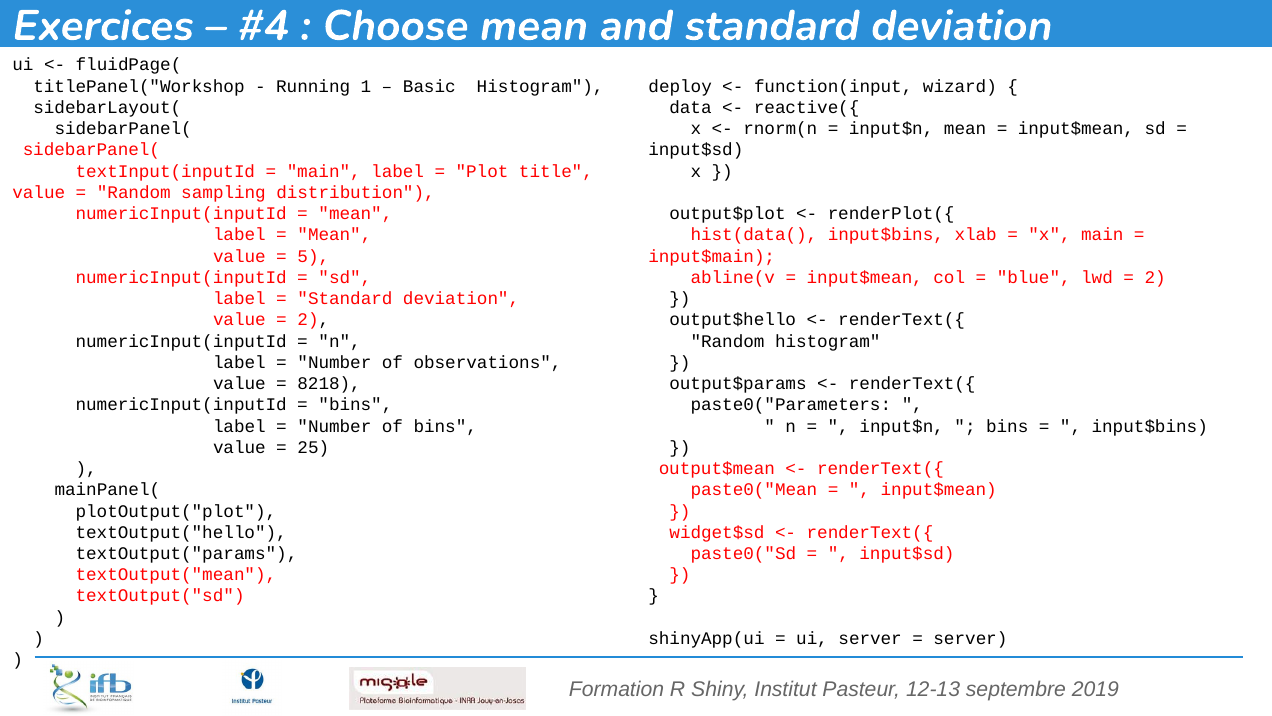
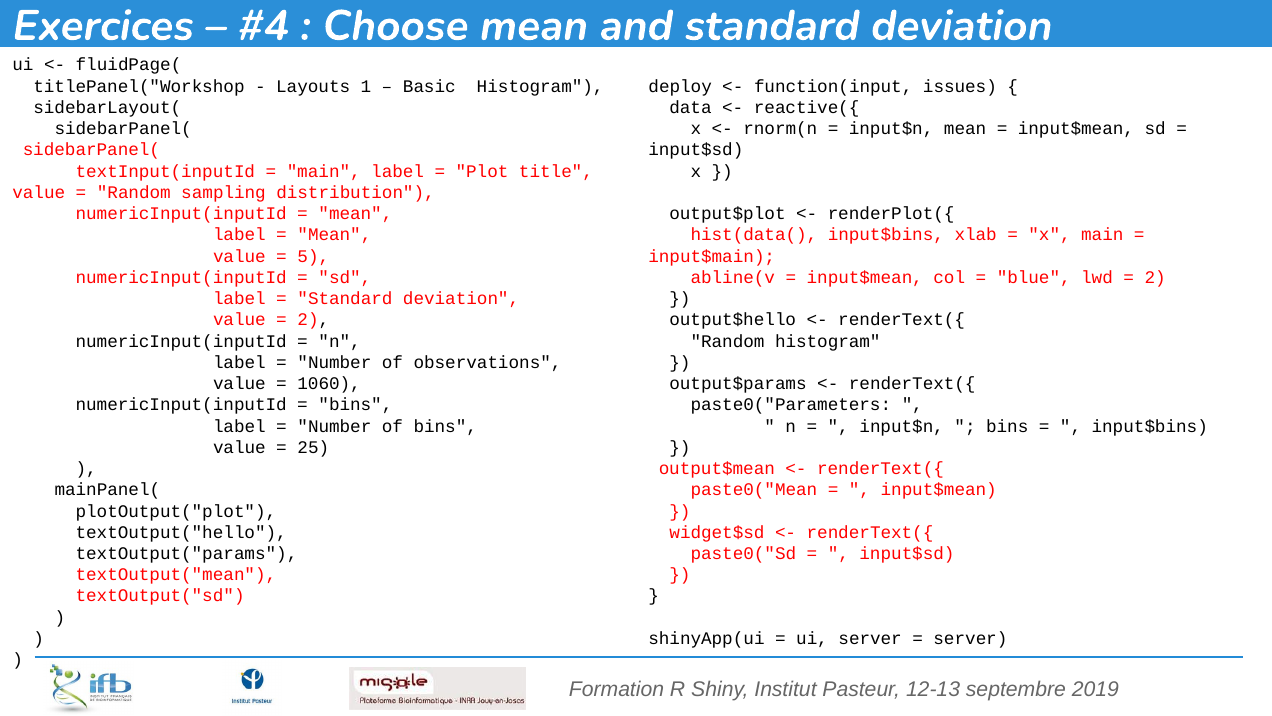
Running: Running -> Layouts (313, 86)
wizard: wizard -> issues (960, 86)
8218: 8218 -> 1060 (329, 383)
